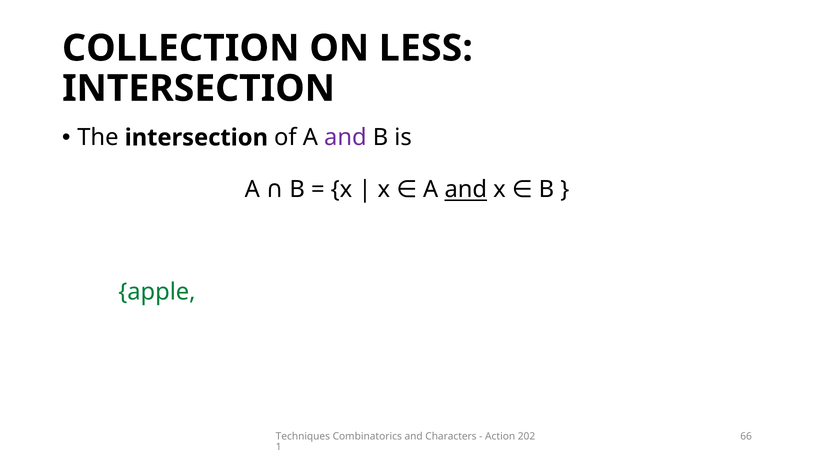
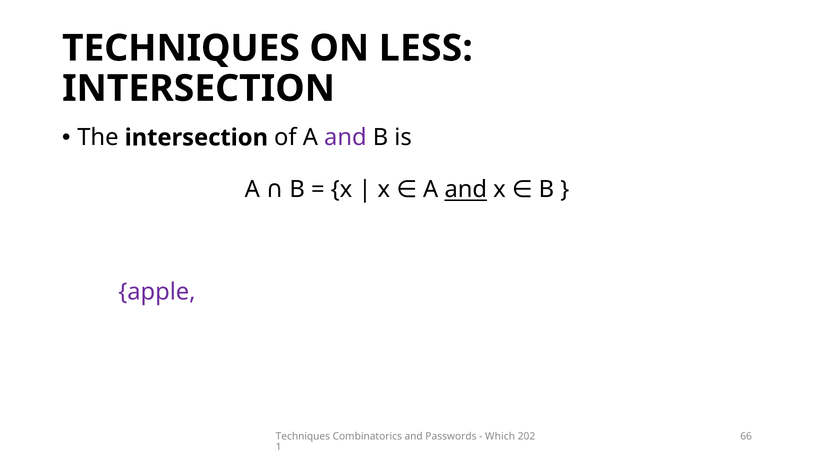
COLLECTION: COLLECTION -> TECHNIQUES (181, 48)
apple colour: green -> purple (157, 292)
Characters: Characters -> Passwords (451, 436)
Action: Action -> Which (500, 436)
